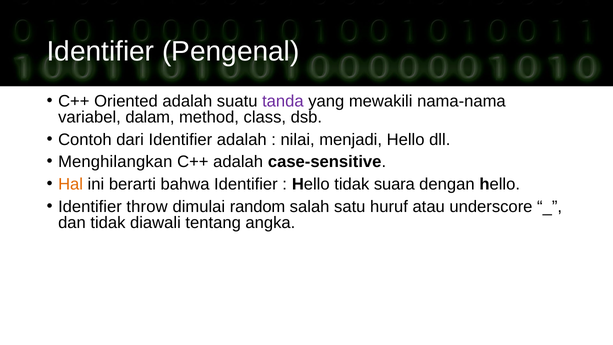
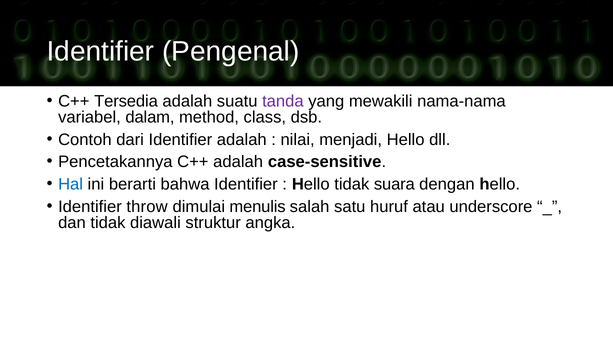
Oriented: Oriented -> Tersedia (126, 101)
Menghilangkan: Menghilangkan -> Pencetakannya (115, 162)
Hal colour: orange -> blue (71, 184)
random: random -> menulis (258, 207)
tentang: tentang -> struktur (213, 222)
